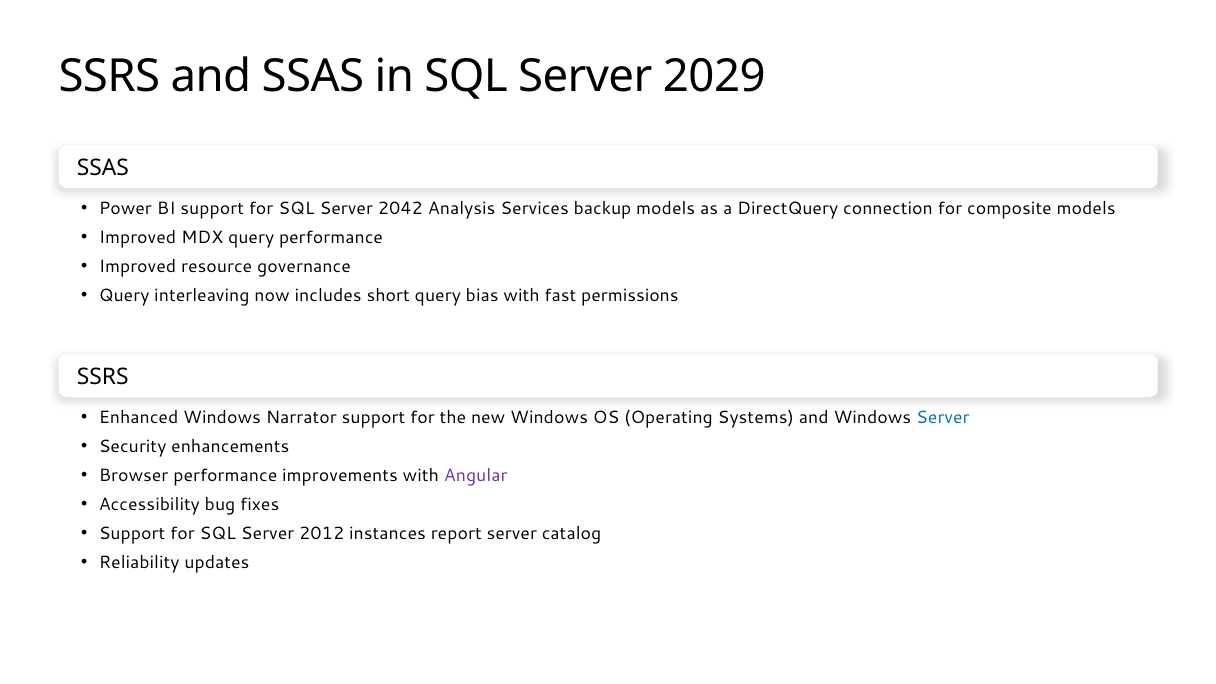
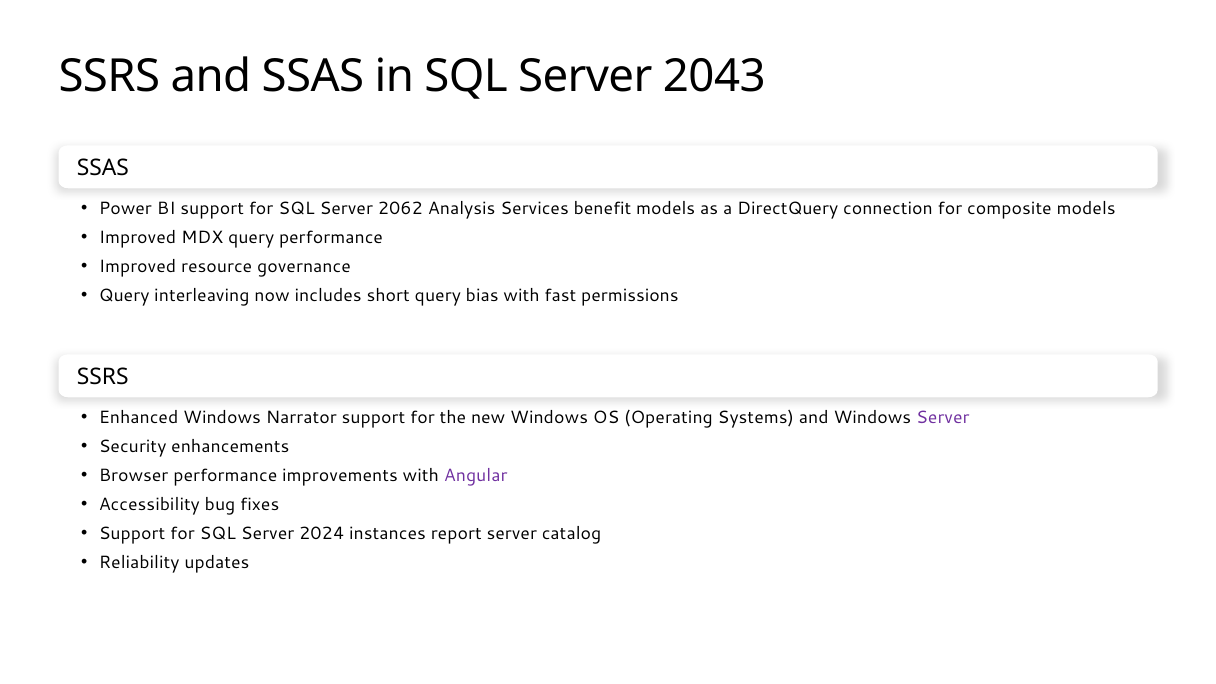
2029: 2029 -> 2043 (714, 76)
2042: 2042 -> 2062 (400, 209)
backup: backup -> benefit (603, 209)
Server colour: blue -> purple (943, 418)
2012: 2012 -> 2024 (322, 534)
